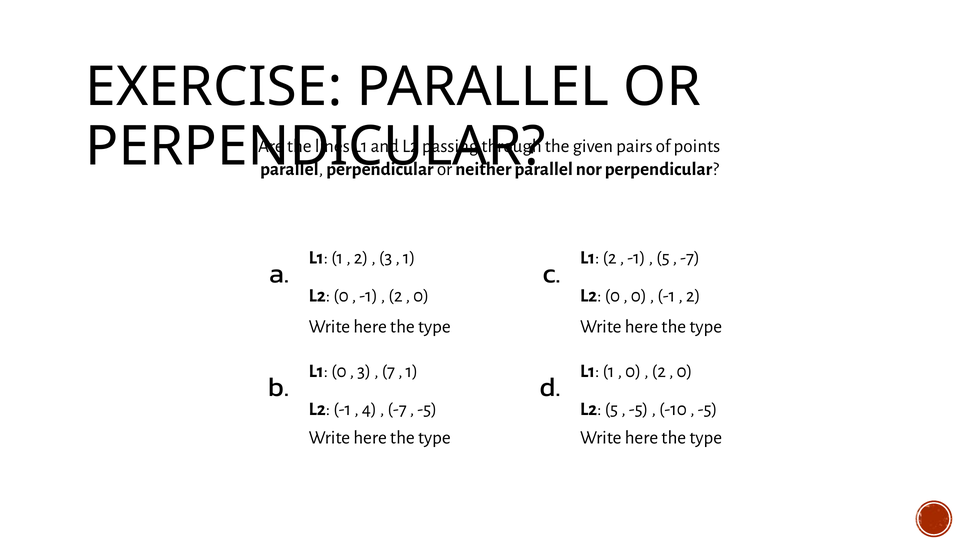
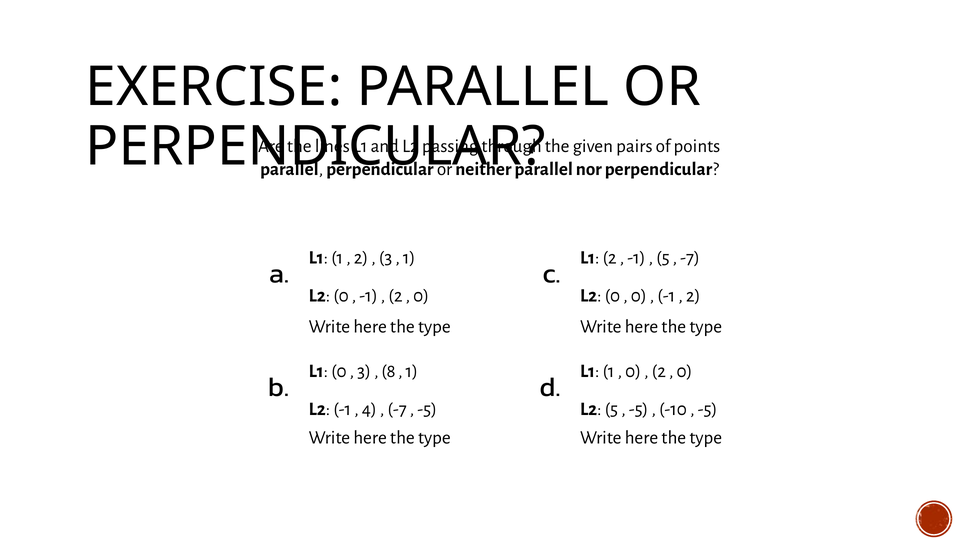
7: 7 -> 8 (388, 371)
